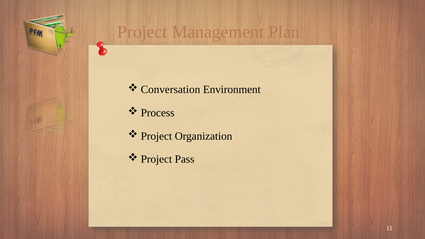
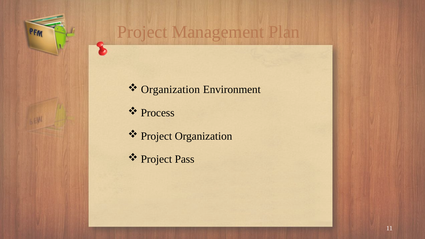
Conversation: Conversation -> Organization (170, 90)
